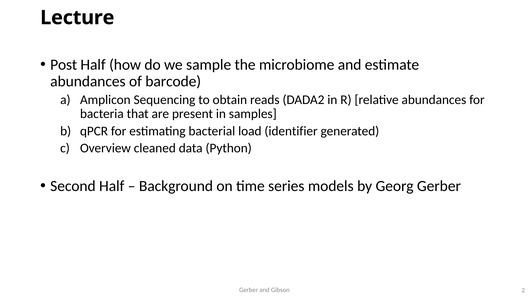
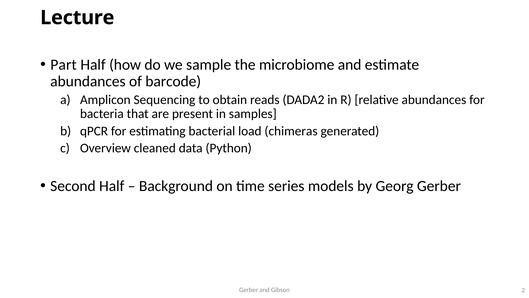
Post: Post -> Part (64, 65)
identifier: identifier -> chimeras (291, 131)
